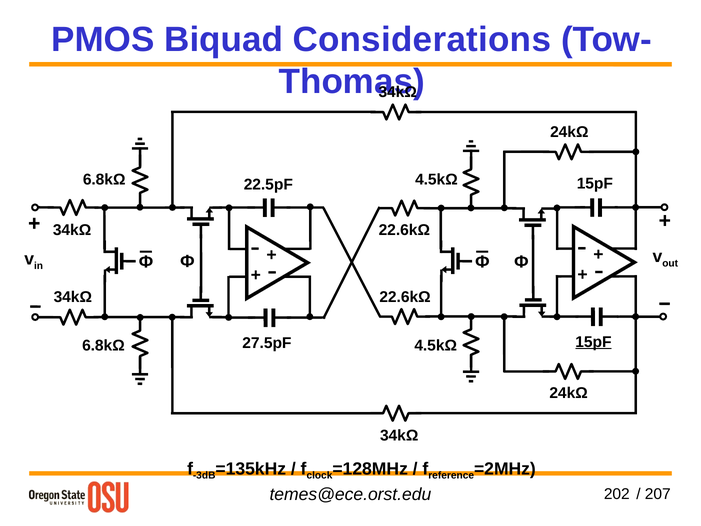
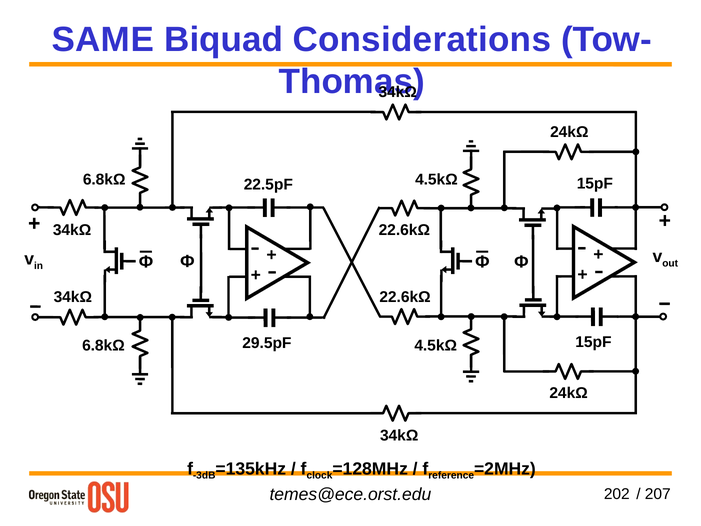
PMOS: PMOS -> SAME (103, 40)
15pF underline: present -> none (593, 342)
27.5pF: 27.5pF -> 29.5pF (267, 343)
